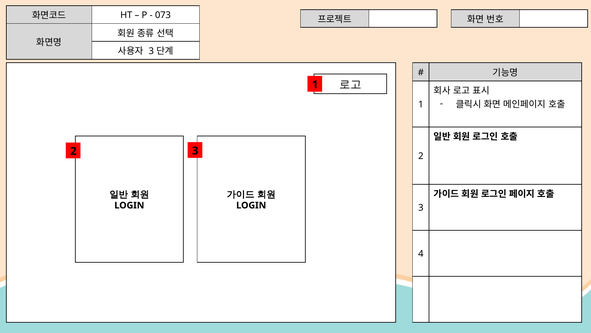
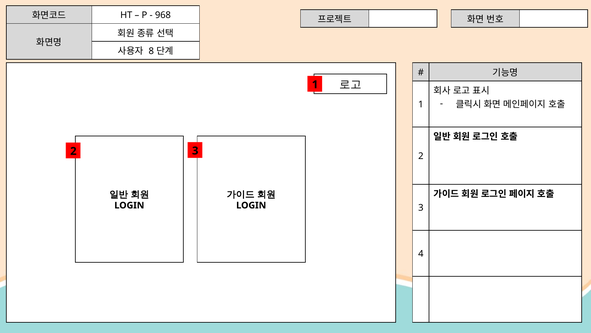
073: 073 -> 968 (163, 15)
3: 3 -> 8 (151, 51)
